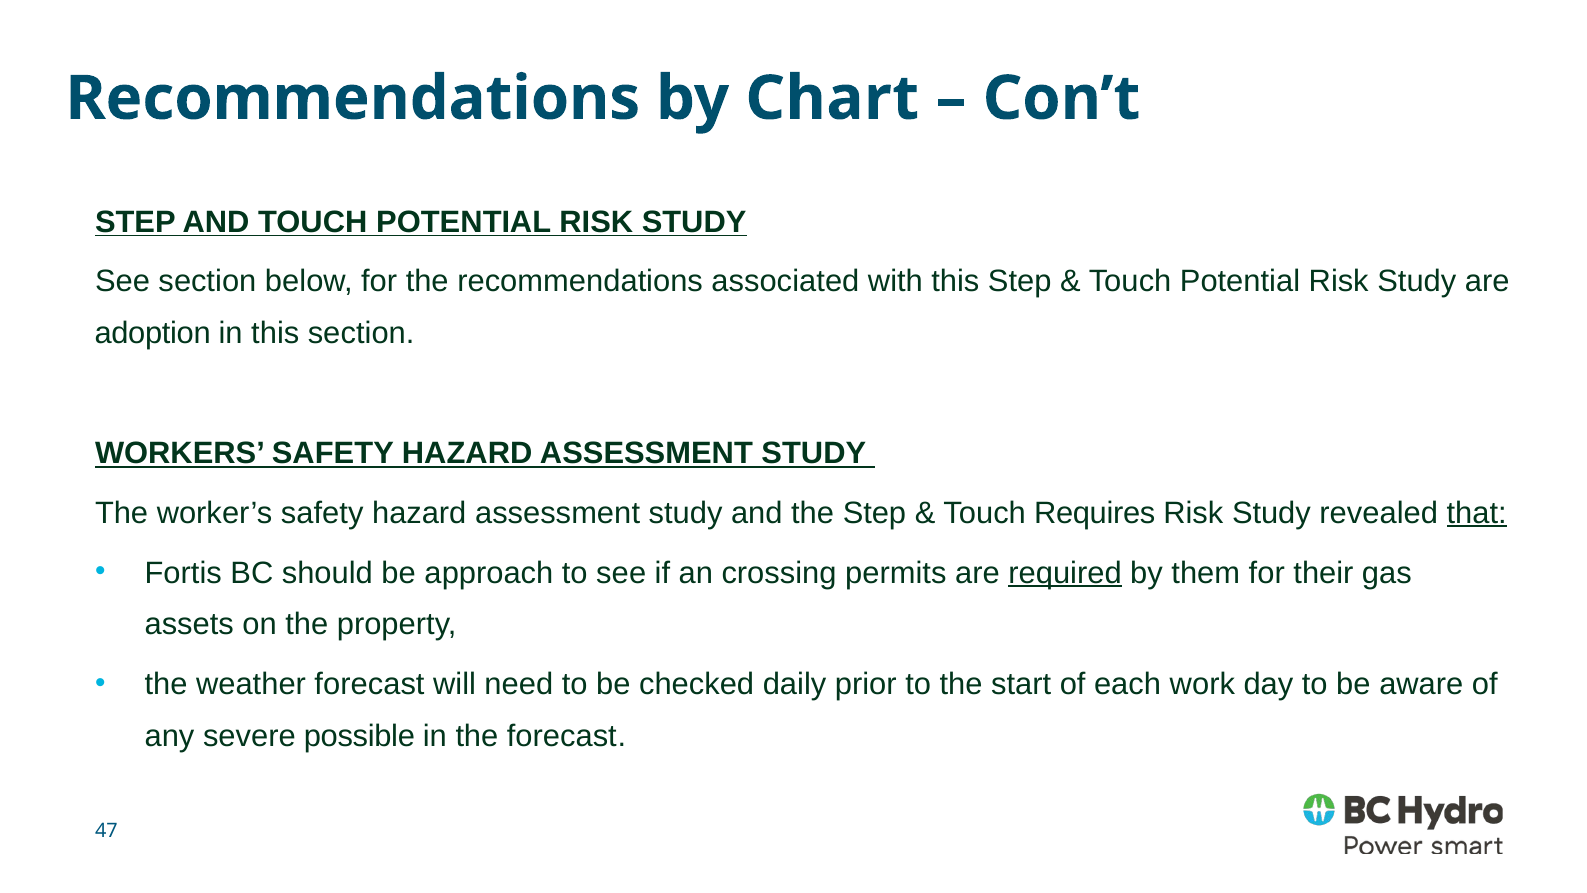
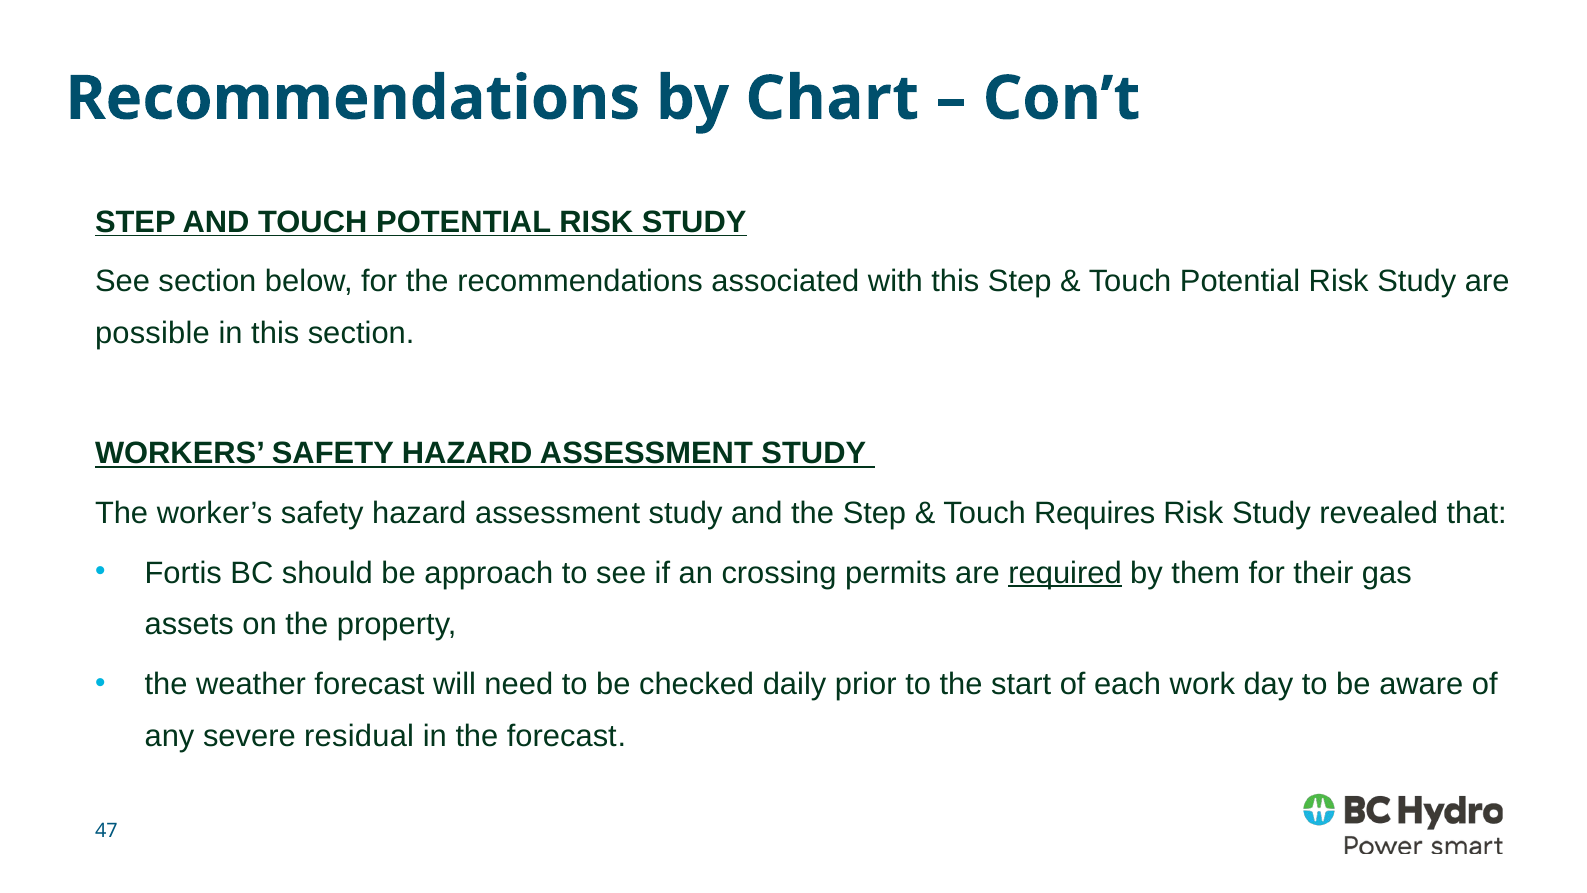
adoption: adoption -> possible (152, 333)
that underline: present -> none (1477, 513)
possible: possible -> residual (359, 736)
